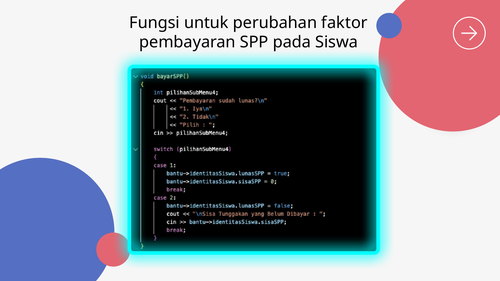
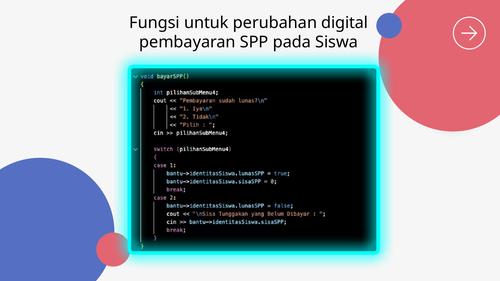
faktor: faktor -> digital (345, 23)
